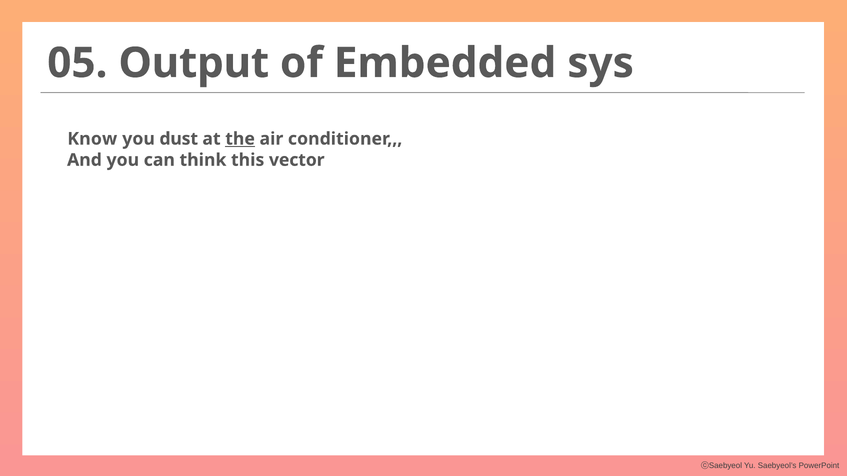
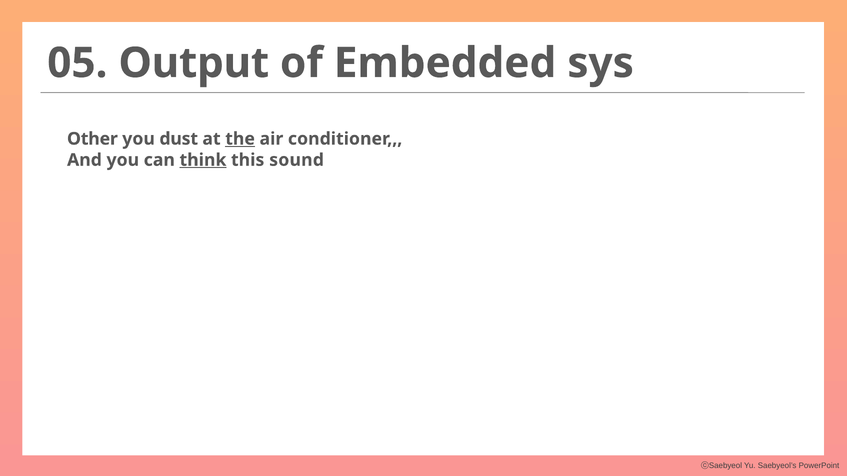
Know: Know -> Other (92, 139)
think underline: none -> present (203, 160)
vector: vector -> sound (297, 160)
